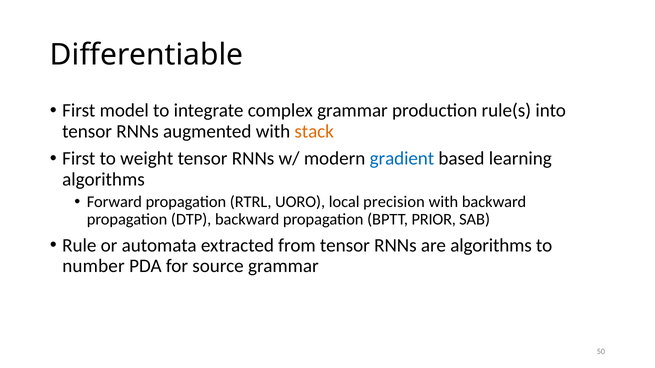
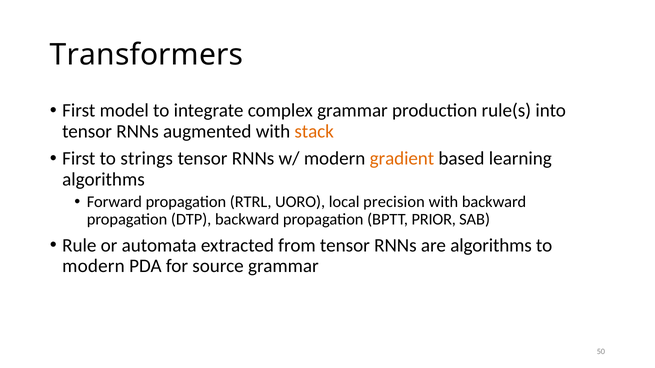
Differentiable: Differentiable -> Transformers (147, 55)
weight: weight -> strings (147, 159)
gradient colour: blue -> orange (402, 159)
number: number -> modern (93, 266)
